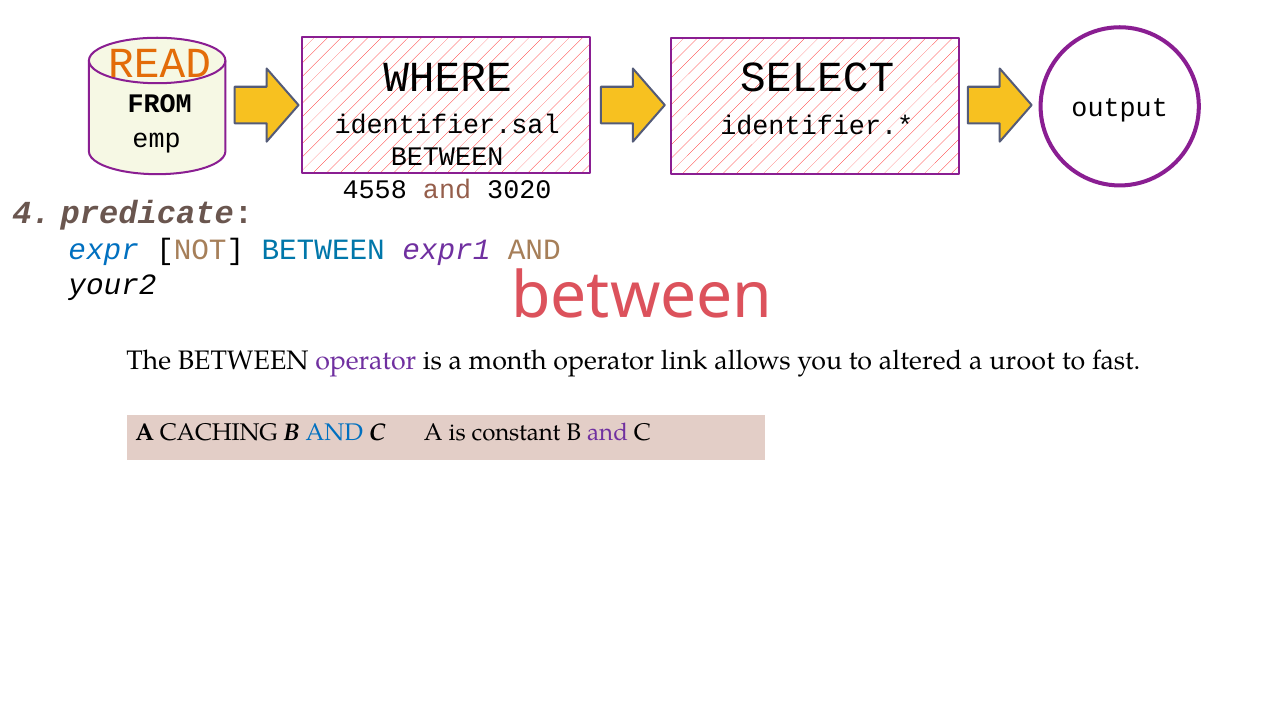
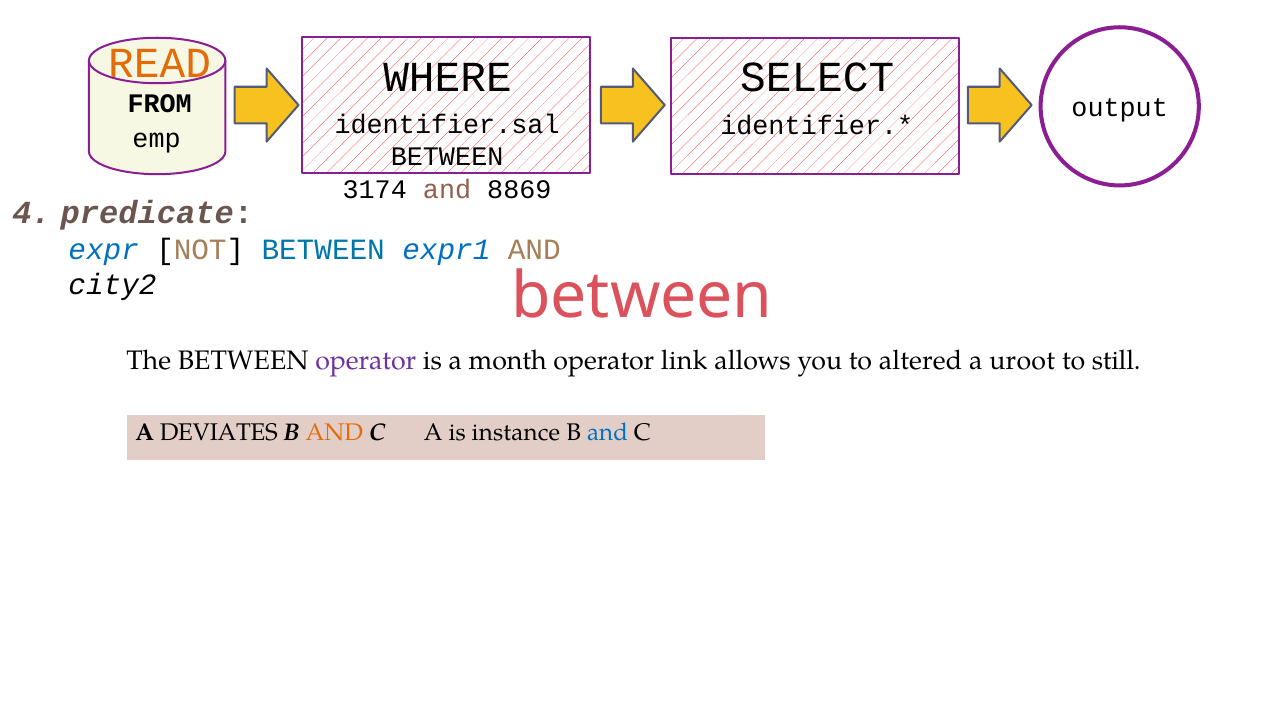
4558: 4558 -> 3174 (375, 189)
3020: 3020 -> 8869 (519, 189)
expr1 colour: purple -> blue (446, 250)
your2: your2 -> city2 (112, 285)
fast: fast -> still (1116, 361)
CACHING: CACHING -> DEVIATES (219, 433)
AND colour: blue -> orange (334, 433)
constant: constant -> instance (516, 433)
and colour: purple -> blue (608, 433)
